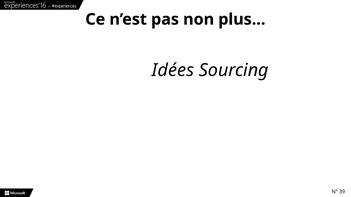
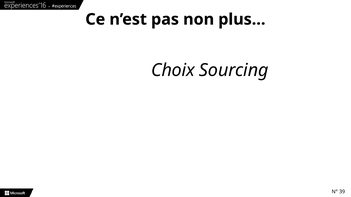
Idées: Idées -> Choix (173, 70)
